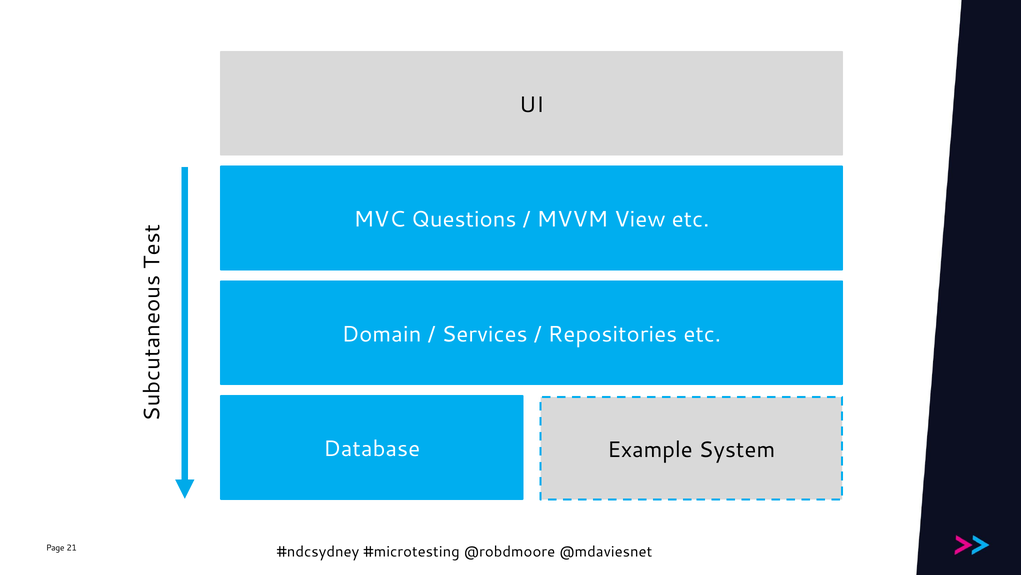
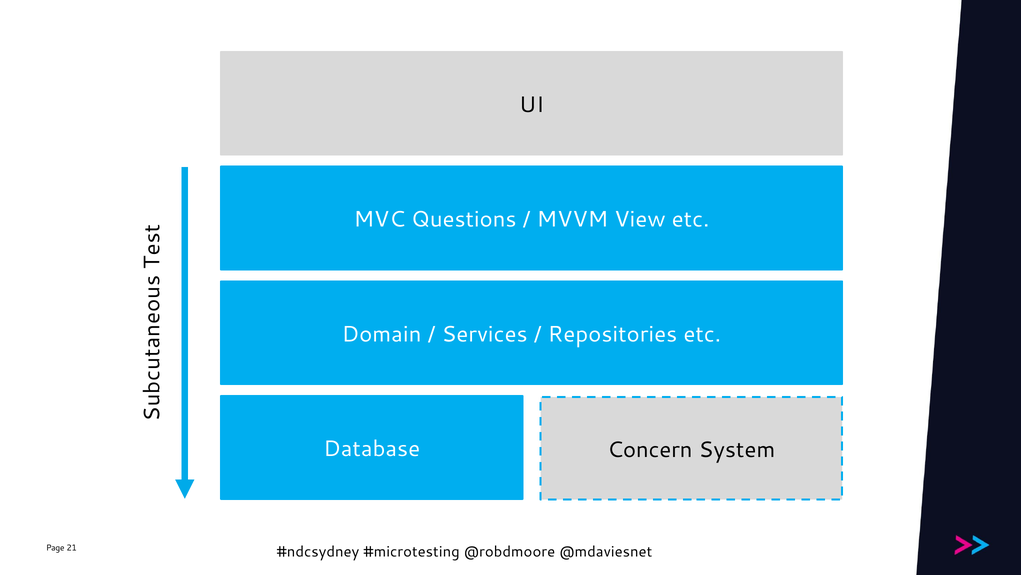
Example: Example -> Concern (650, 449)
